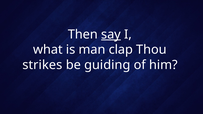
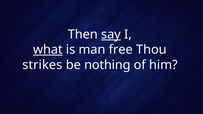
what underline: none -> present (48, 50)
clap: clap -> free (121, 50)
guiding: guiding -> nothing (107, 65)
